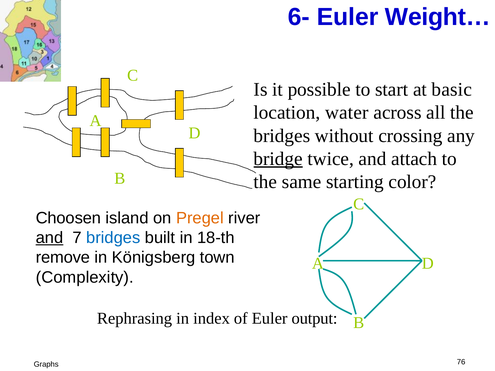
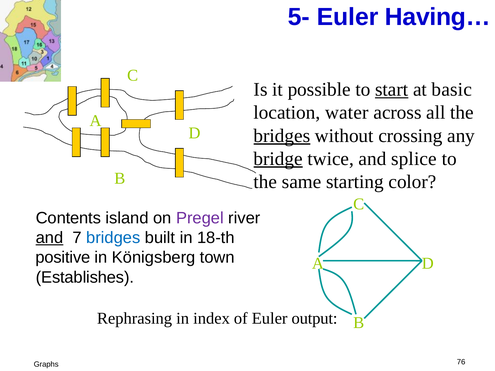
6-: 6- -> 5- (299, 17)
Weight…: Weight… -> Having… (438, 17)
start underline: none -> present (392, 90)
bridges underline: none -> present (282, 136)
attach: attach -> splice (414, 159)
Choosen: Choosen -> Contents (68, 218)
Pregel colour: orange -> purple (200, 218)
remove: remove -> positive (63, 258)
Complexity: Complexity -> Establishes (85, 278)
